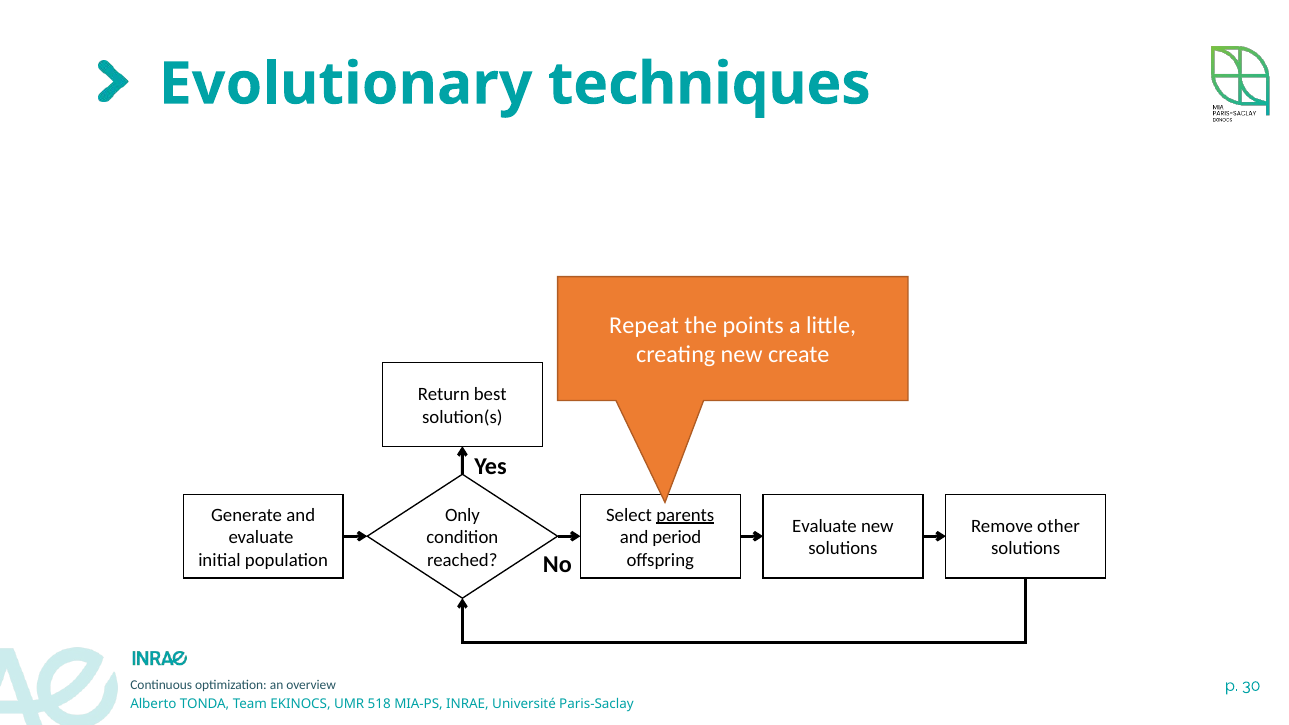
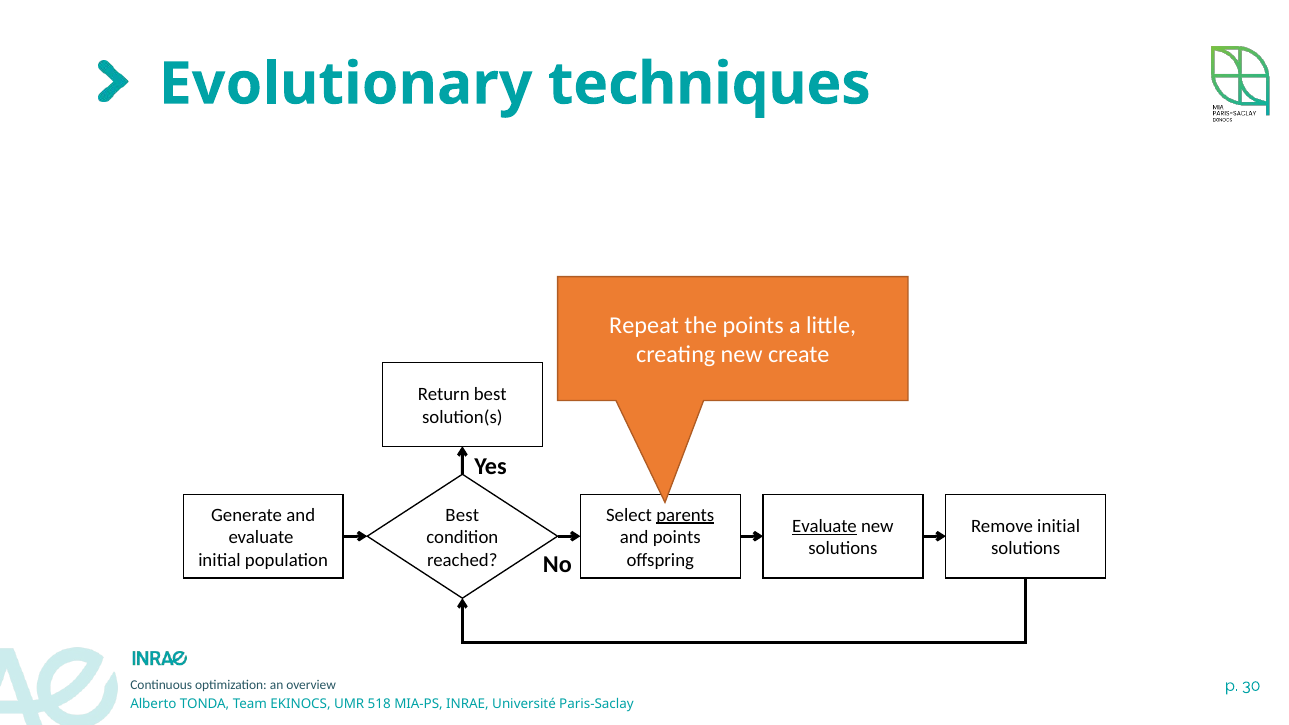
Only: Only -> Best (462, 515)
Evaluate underline: none -> present (825, 526)
Remove other: other -> initial (1059, 526)
and period: period -> points (677, 538)
